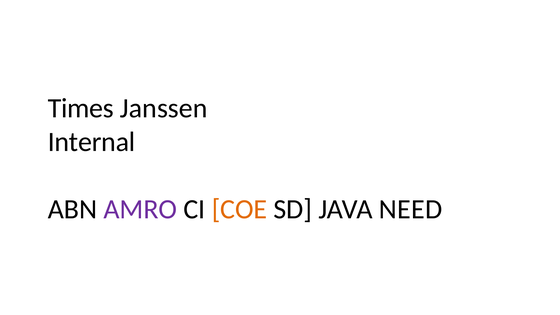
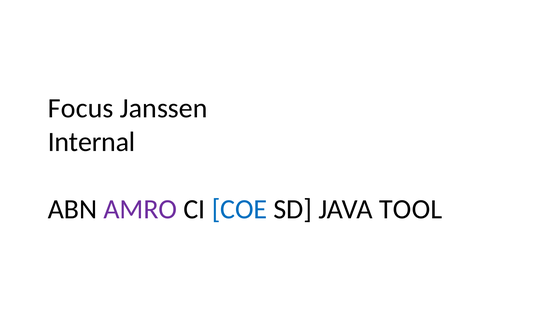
Times: Times -> Focus (81, 108)
COE colour: orange -> blue (239, 209)
NEED: NEED -> TOOL (411, 209)
